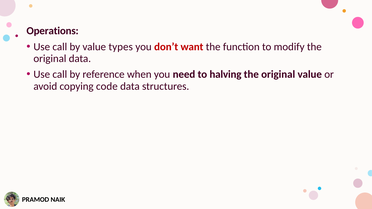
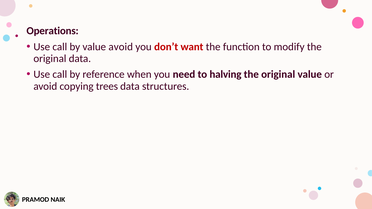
value types: types -> avoid (121, 47)
code: code -> trees (107, 86)
